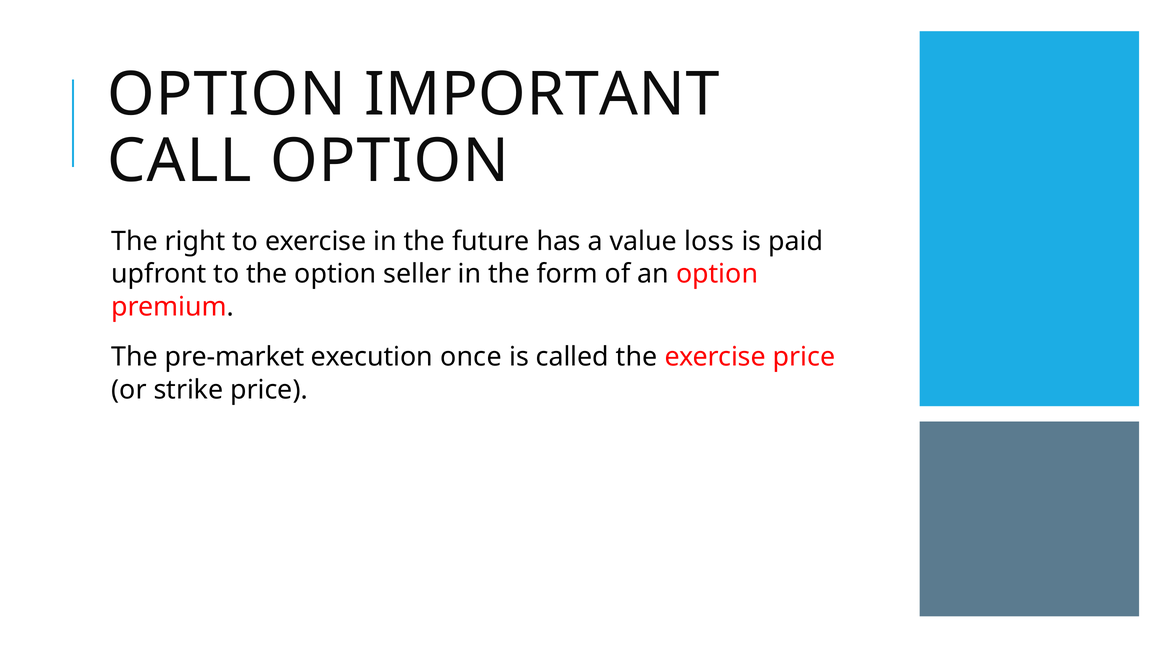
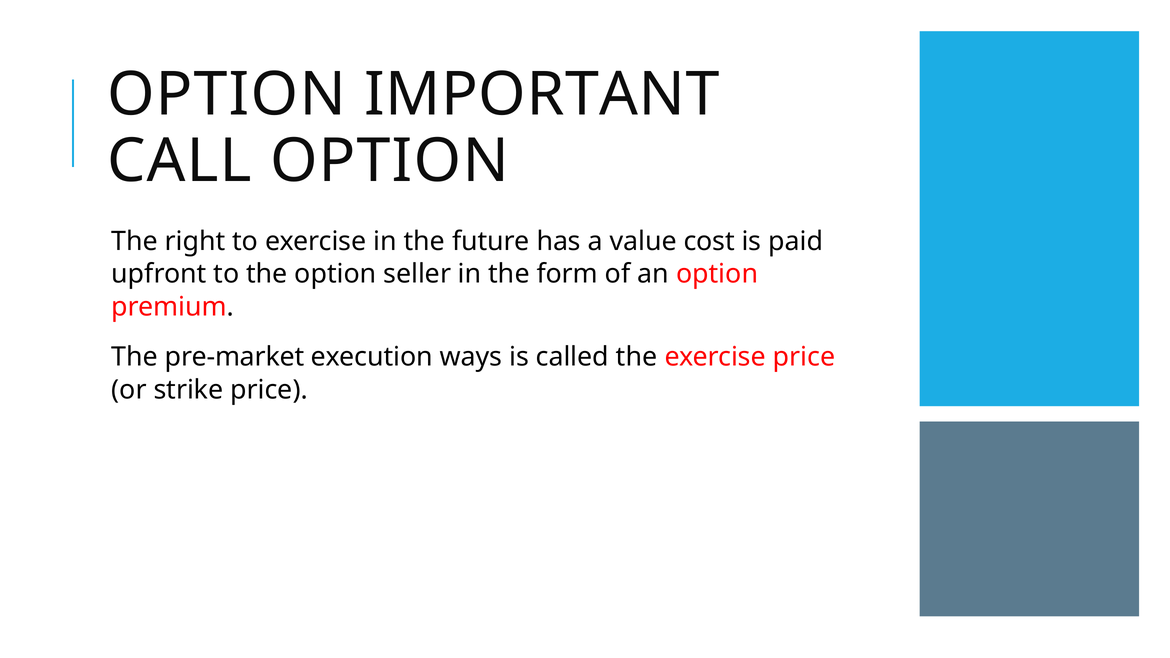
loss: loss -> cost (709, 241)
once: once -> ways (471, 357)
